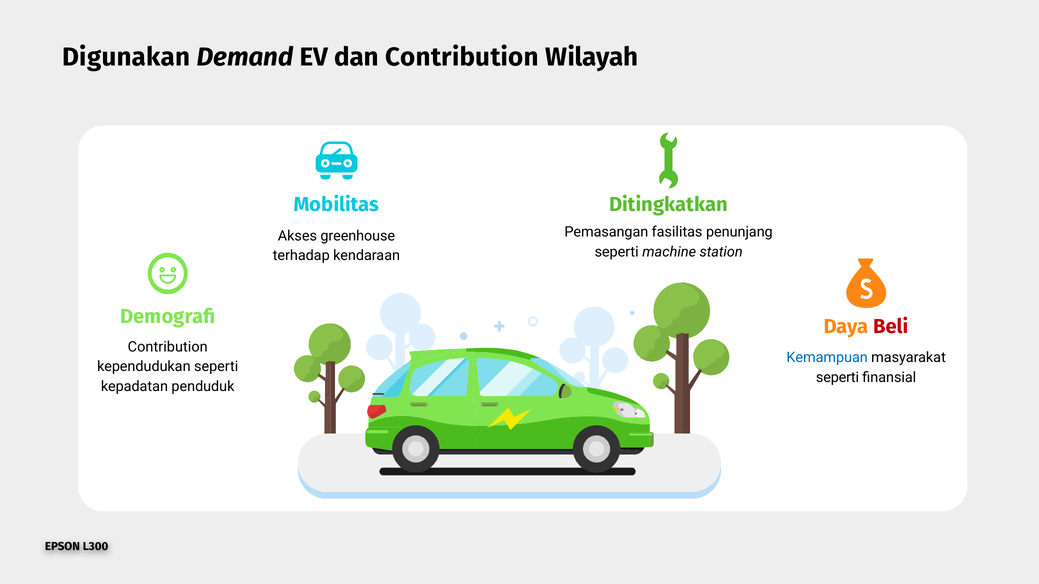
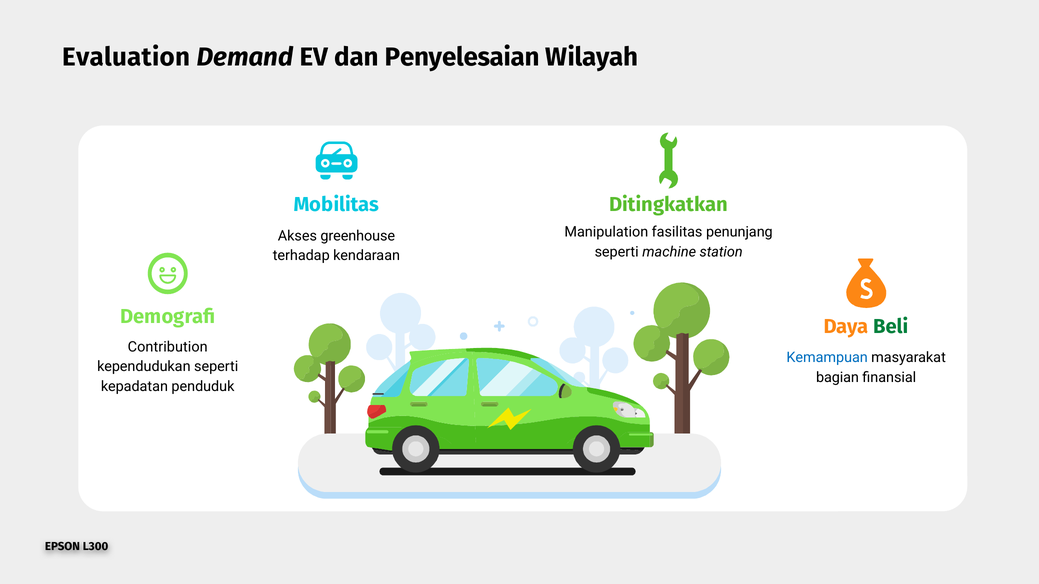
Digunakan: Digunakan -> Evaluation (126, 57)
dan Contribution: Contribution -> Penyelesaian (462, 57)
Pemasangan: Pemasangan -> Manipulation (606, 232)
Beli colour: red -> green (891, 327)
seperti: seperti -> bagian (837, 378)
